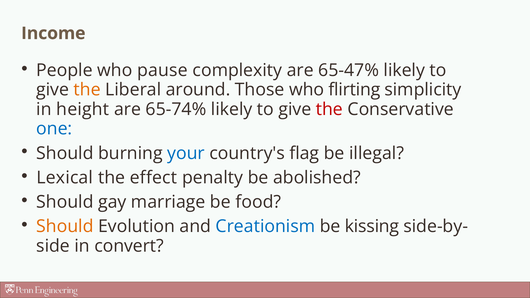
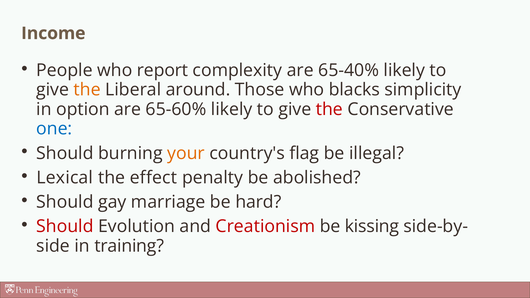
pause: pause -> report (163, 70)
65-47%: 65-47% -> 65-40% (349, 70)
flirting: flirting -> blacks (354, 90)
height: height -> option (83, 109)
65-74%: 65-74% -> 65-60% (176, 109)
your colour: blue -> orange (186, 153)
food: food -> hard (258, 202)
Should colour: orange -> red (65, 227)
Creationism colour: blue -> red (265, 227)
convert: convert -> training (129, 246)
